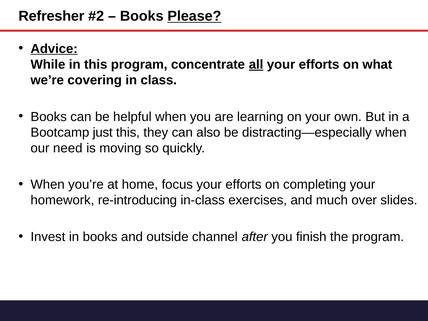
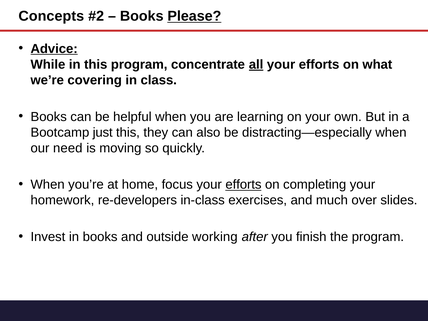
Refresher: Refresher -> Concepts (51, 16)
efforts underline: none -> present (243, 185)
re-introducing: re-introducing -> re-developers (137, 200)
channel: channel -> working (215, 237)
